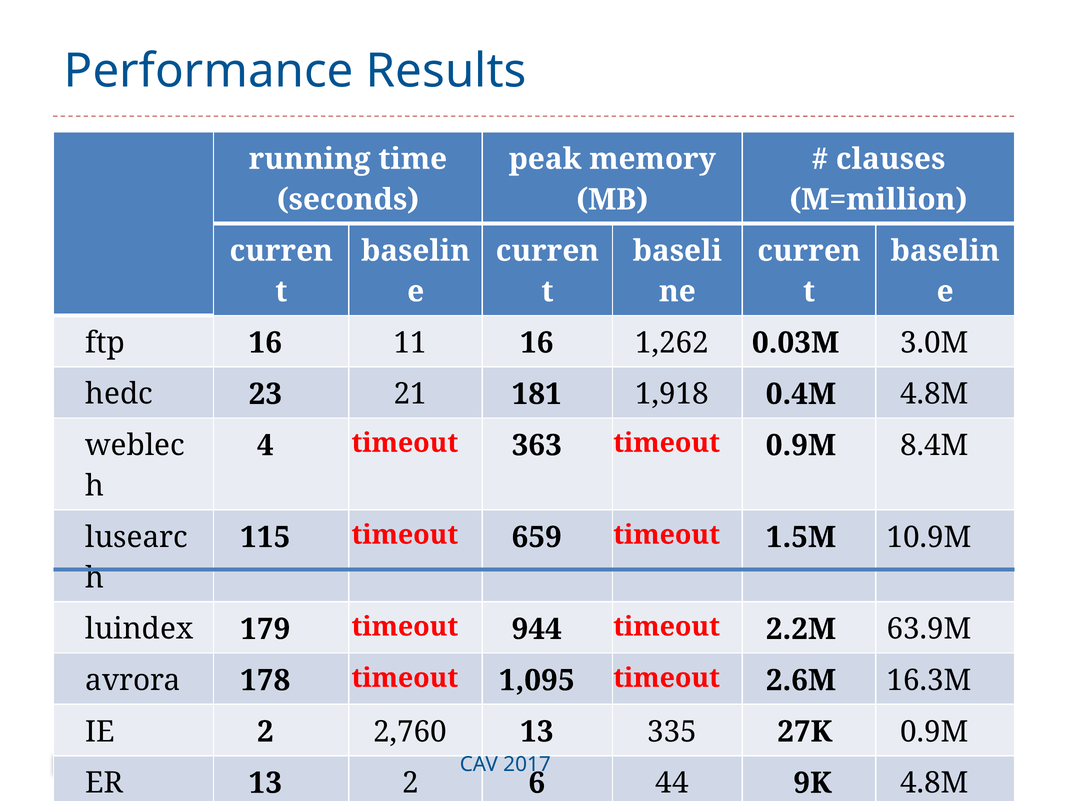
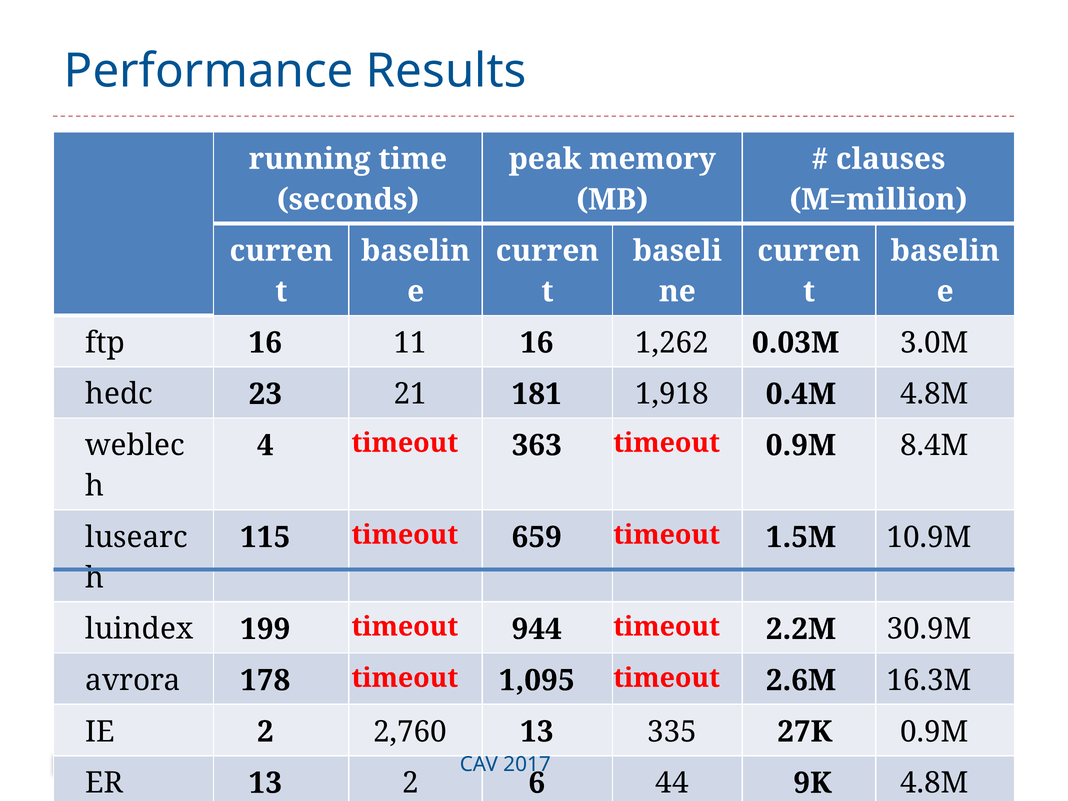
179: 179 -> 199 (265, 629)
63.9M: 63.9M -> 30.9M (929, 629)
